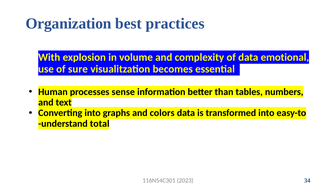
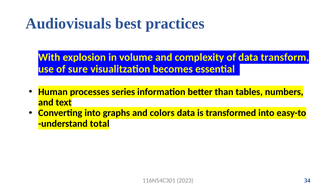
Organization: Organization -> Audiovisuals (68, 23)
emotional: emotional -> transform (285, 57)
sense: sense -> series (123, 92)
